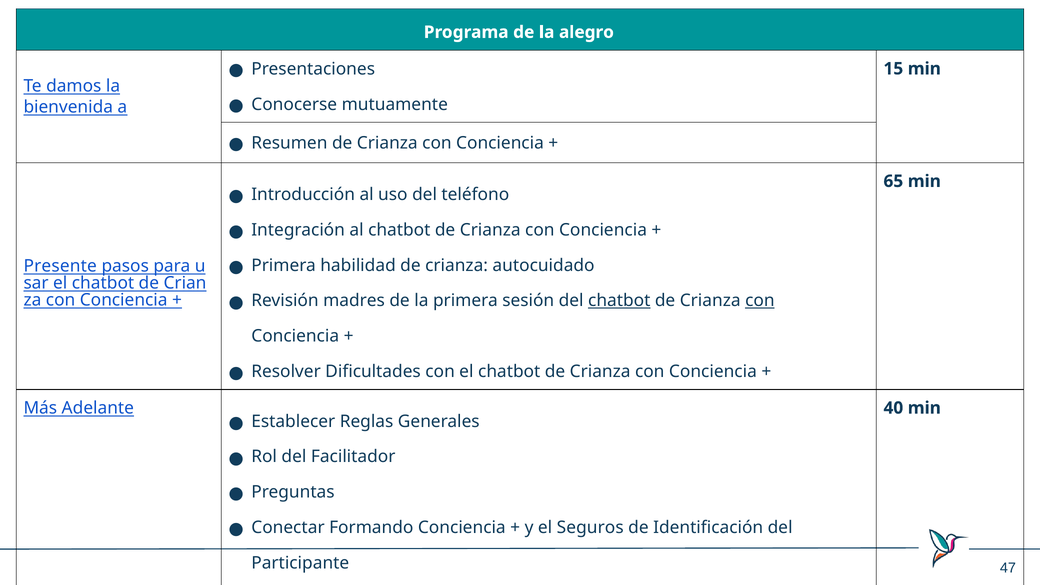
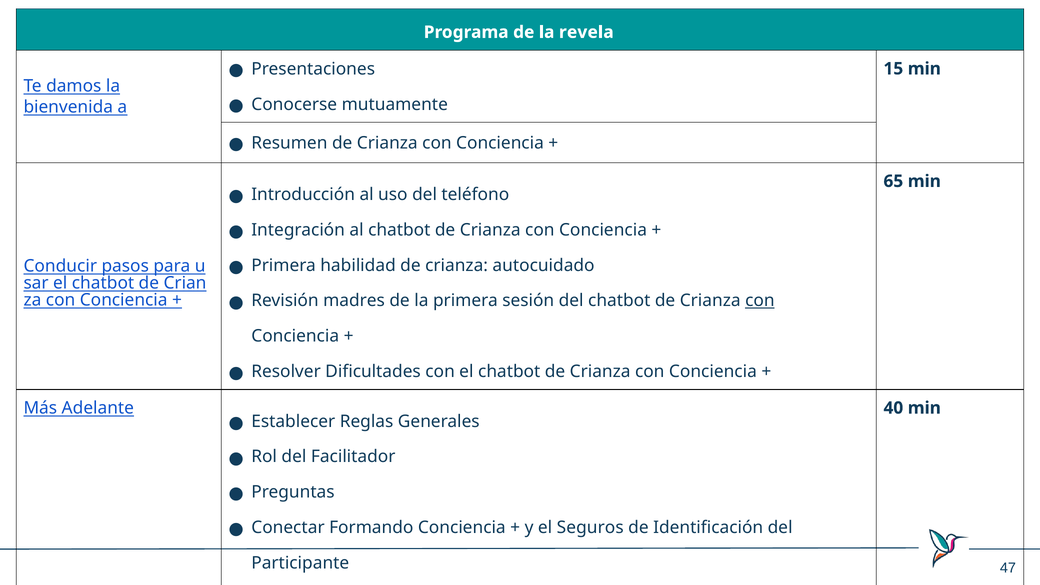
alegro: alegro -> revela (586, 32)
Presente: Presente -> Conducir (60, 266)
chatbot underline: present -> none (619, 301)
